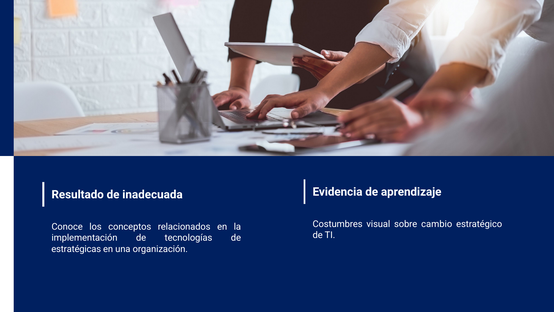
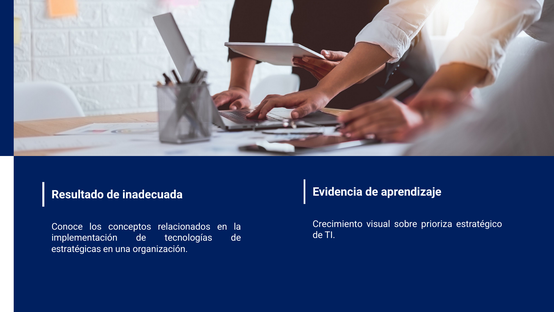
Costumbres: Costumbres -> Crecimiento (338, 224)
cambio: cambio -> prioriza (437, 224)
